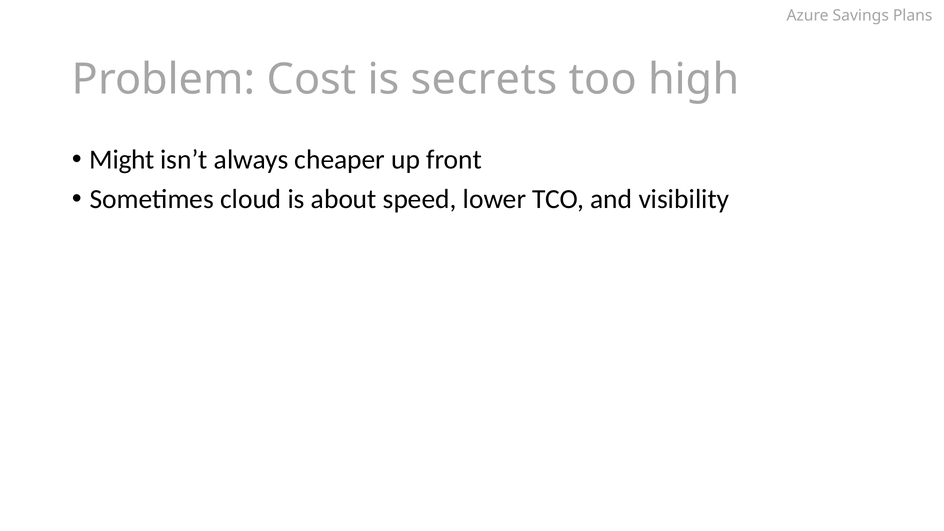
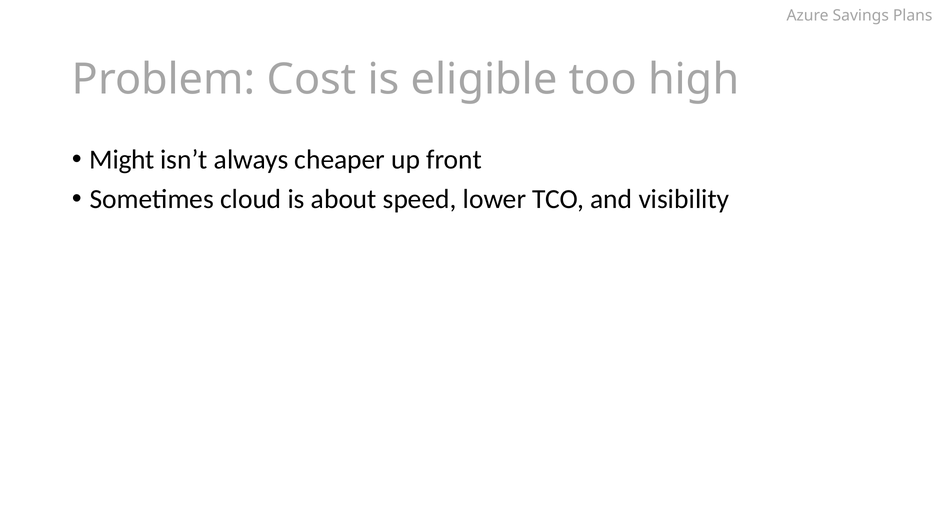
secrets: secrets -> eligible (484, 79)
